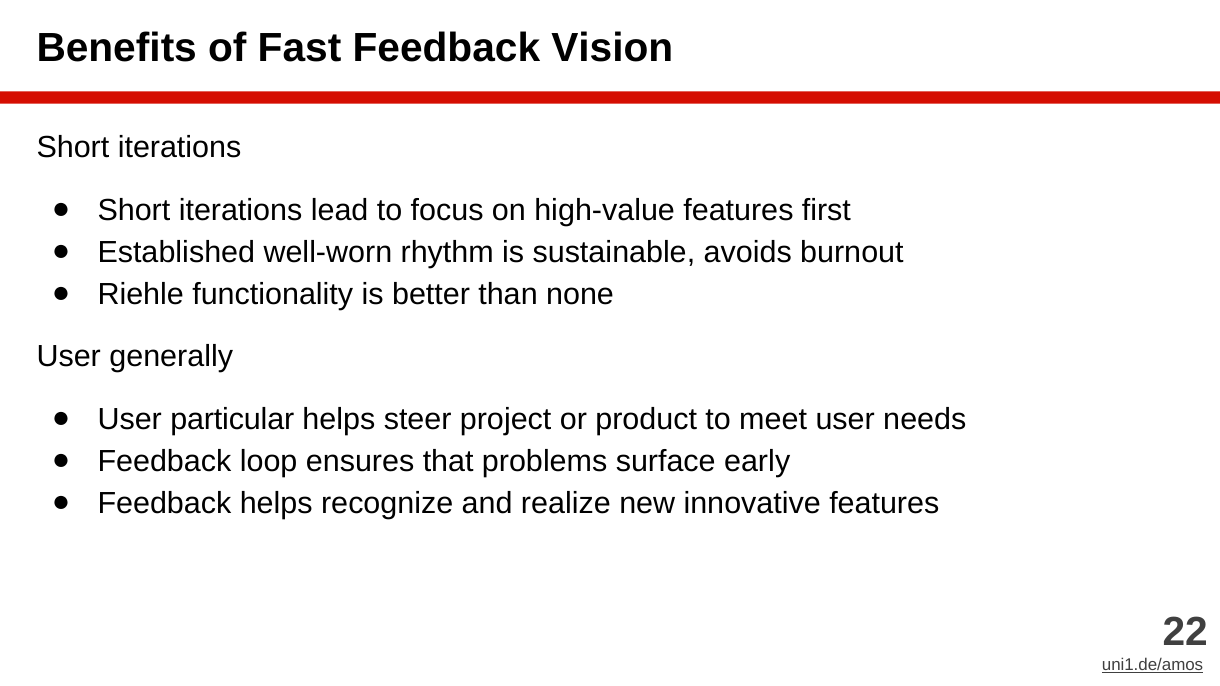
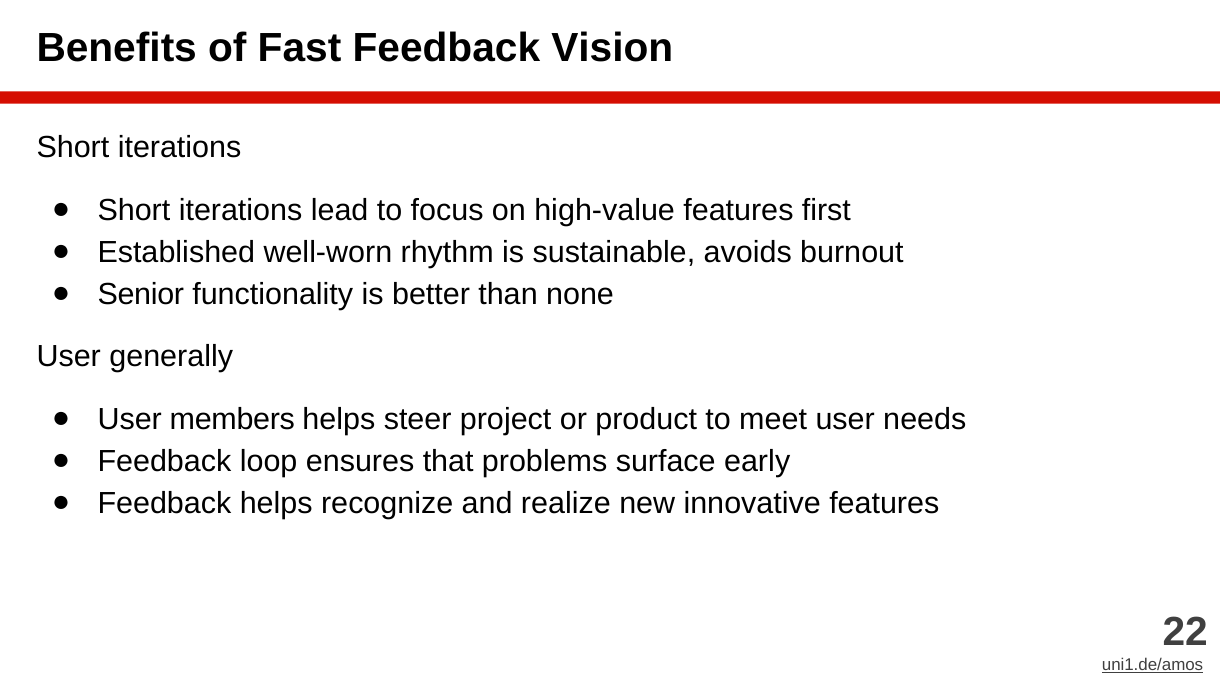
Riehle: Riehle -> Senior (141, 294)
particular: particular -> members (232, 419)
